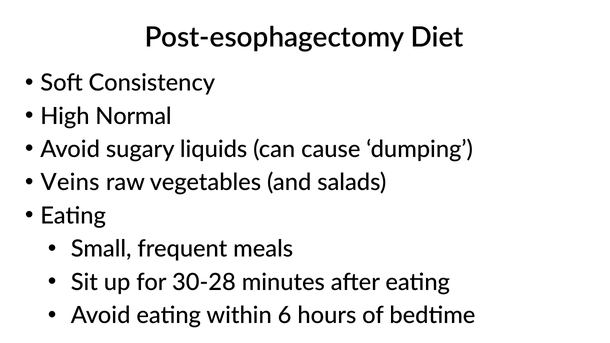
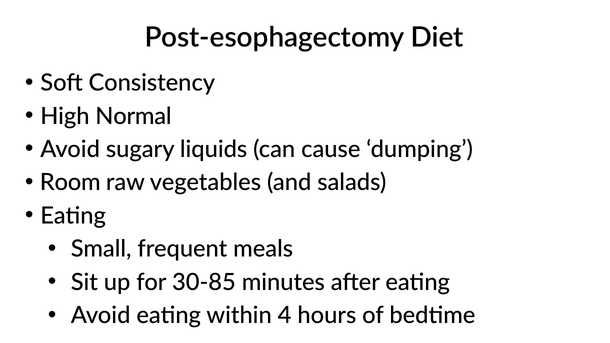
Veins: Veins -> Room (70, 183)
30-28: 30-28 -> 30-85 (204, 282)
6: 6 -> 4 (285, 316)
